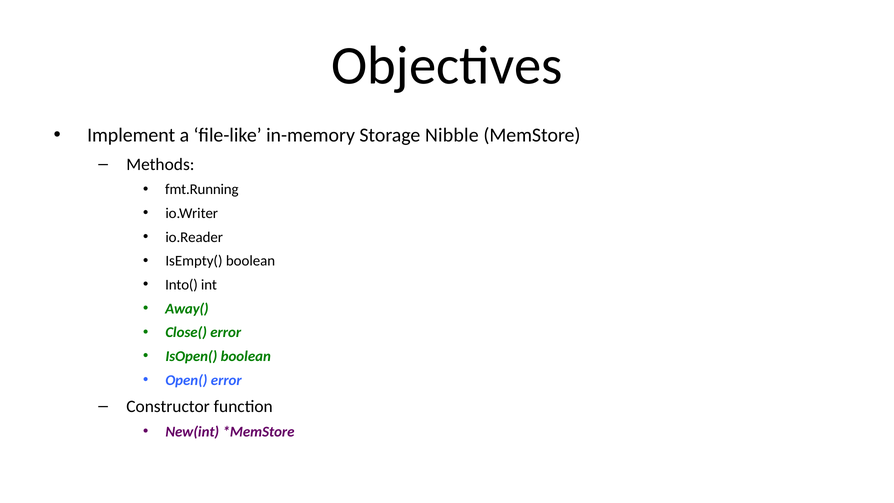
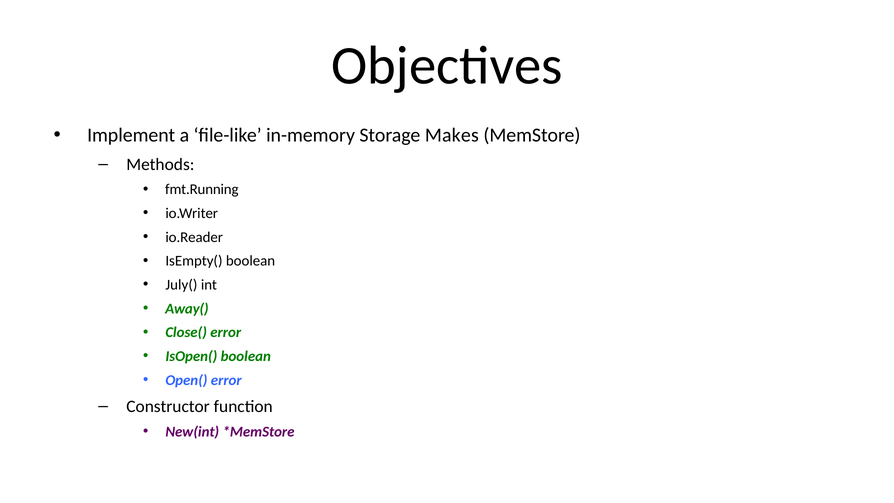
Nibble: Nibble -> Makes (452, 135)
Into(: Into( -> July( (181, 285)
